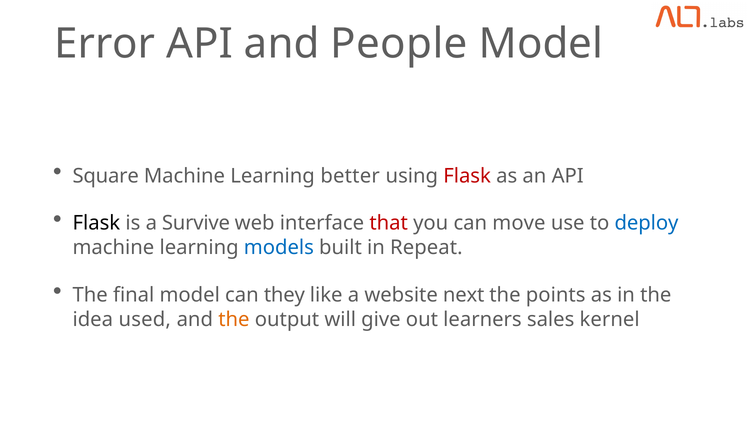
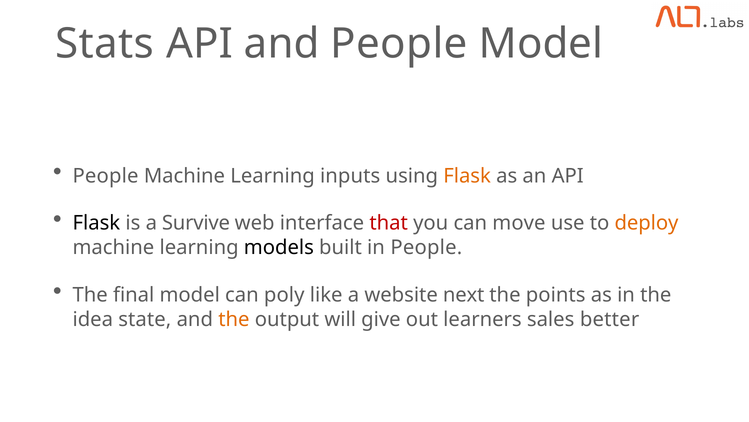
Error: Error -> Stats (105, 44)
Square: Square -> People (106, 176)
better: better -> inputs (350, 176)
Flask colour: red -> orange (467, 176)
deploy colour: blue -> orange (647, 223)
models colour: blue -> black (279, 247)
in Repeat: Repeat -> People (426, 247)
they: they -> poly (284, 295)
used: used -> state (145, 319)
kernel: kernel -> better (610, 319)
